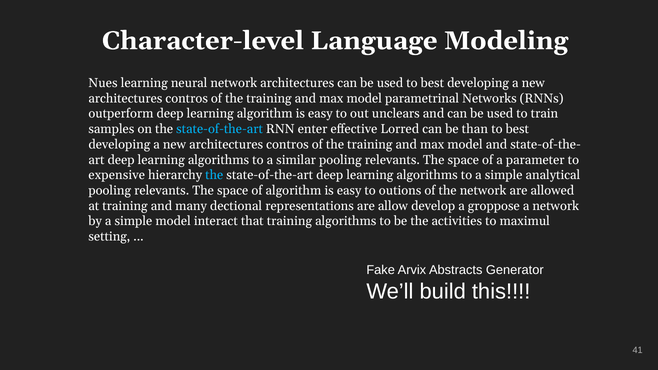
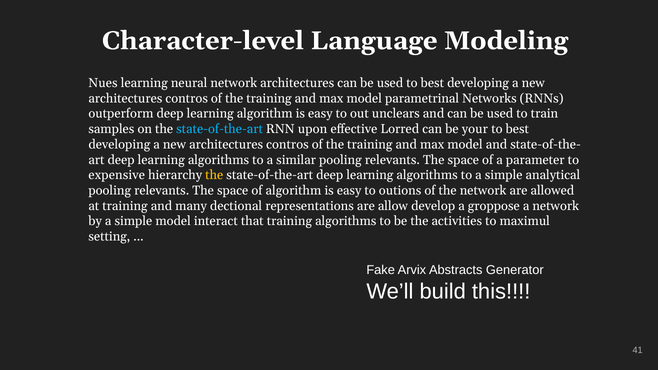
enter: enter -> upon (313, 129)
than: than -> your (475, 129)
the colour: light blue -> yellow (214, 175)
